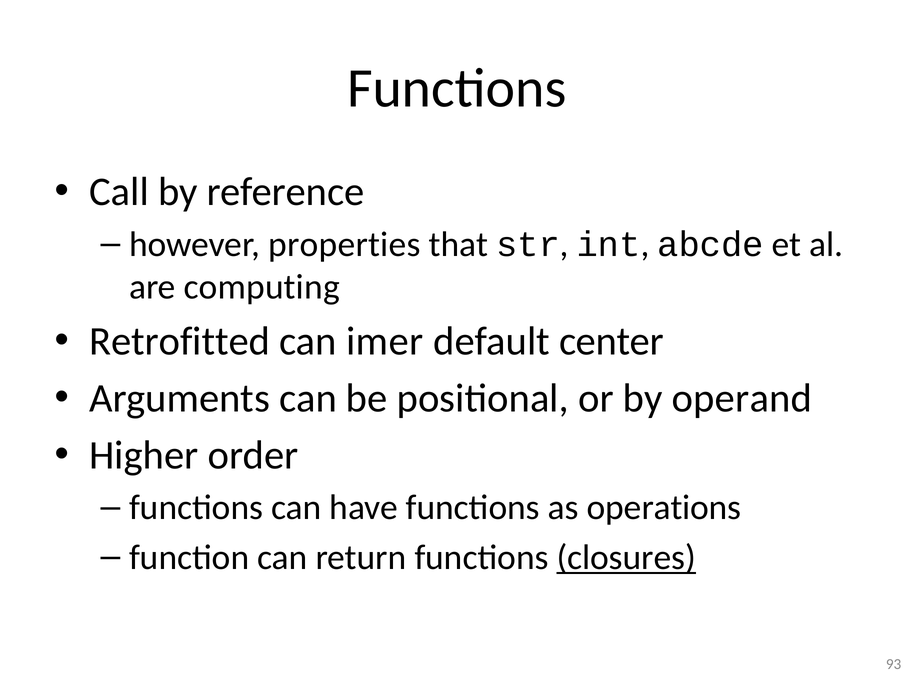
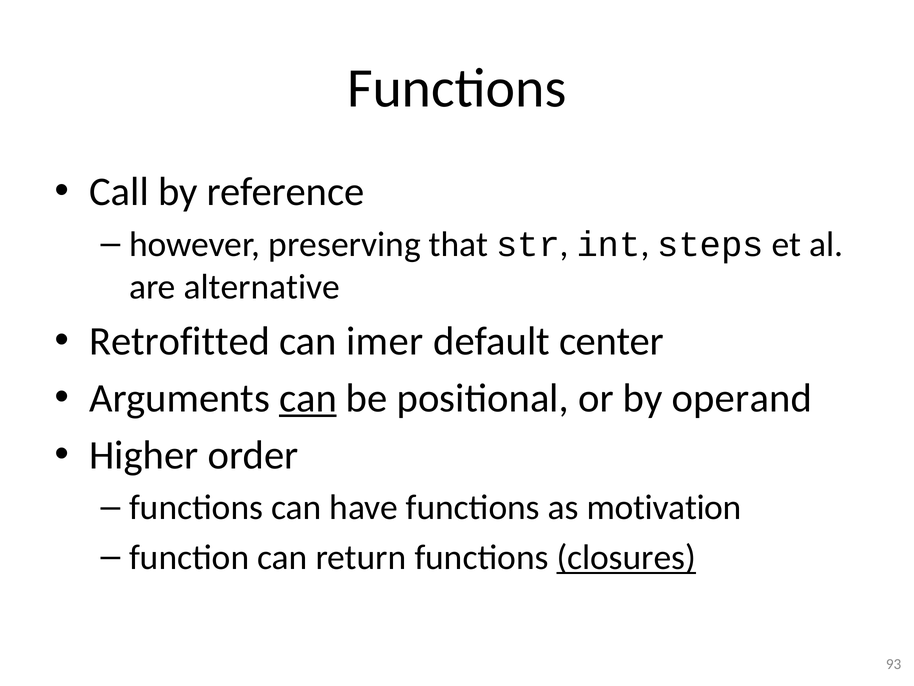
properties: properties -> preserving (345, 244)
abcde: abcde -> steps (711, 244)
computing: computing -> alternative (262, 287)
can underline: none -> present (308, 398)
operations: operations -> motivation (664, 507)
